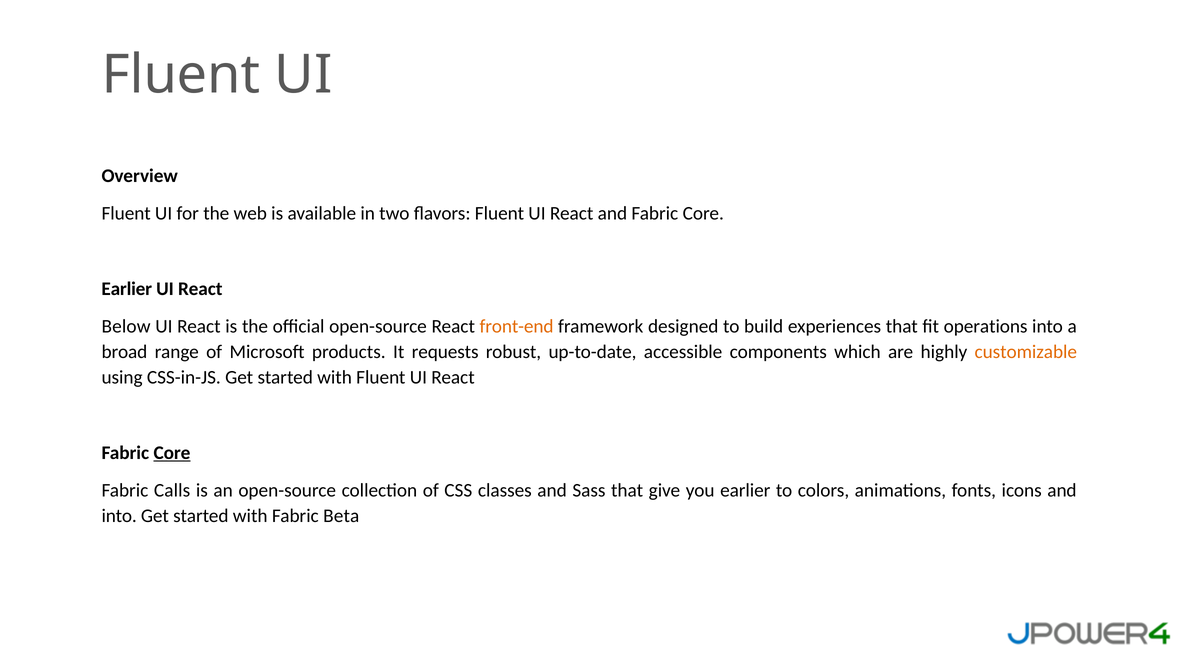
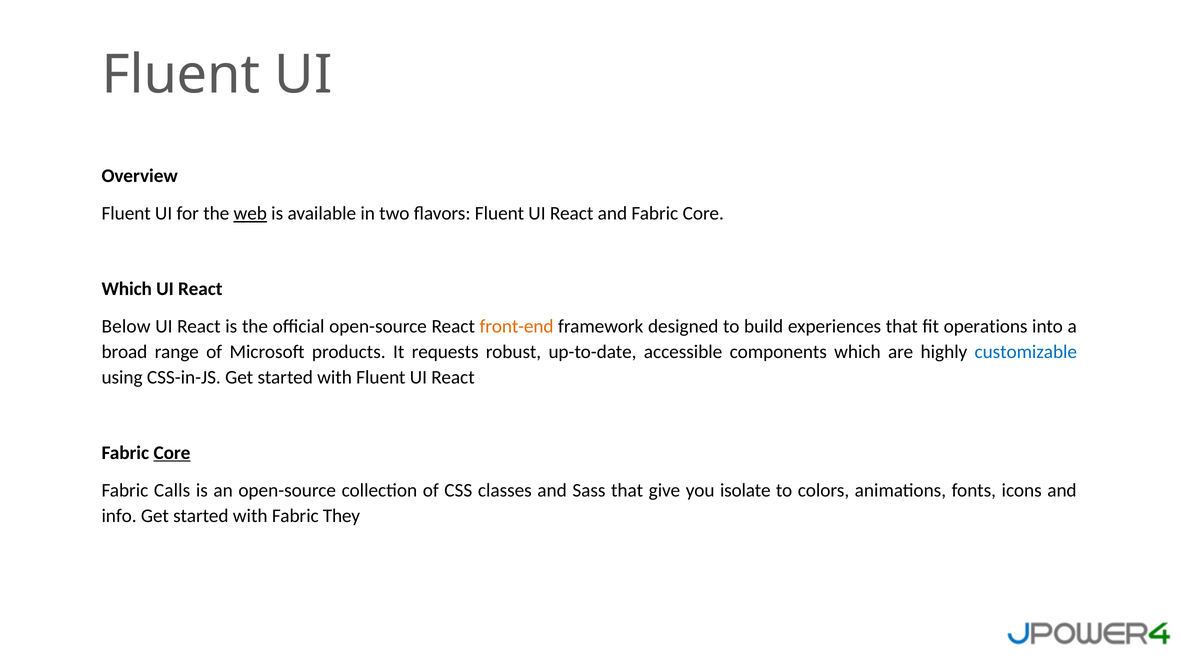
web underline: none -> present (250, 214)
Earlier: Earlier -> Which (127, 289)
customizable colour: orange -> blue (1026, 352)
you earlier: earlier -> isolate (745, 491)
into: into -> info (119, 516)
Beta: Beta -> They (341, 516)
